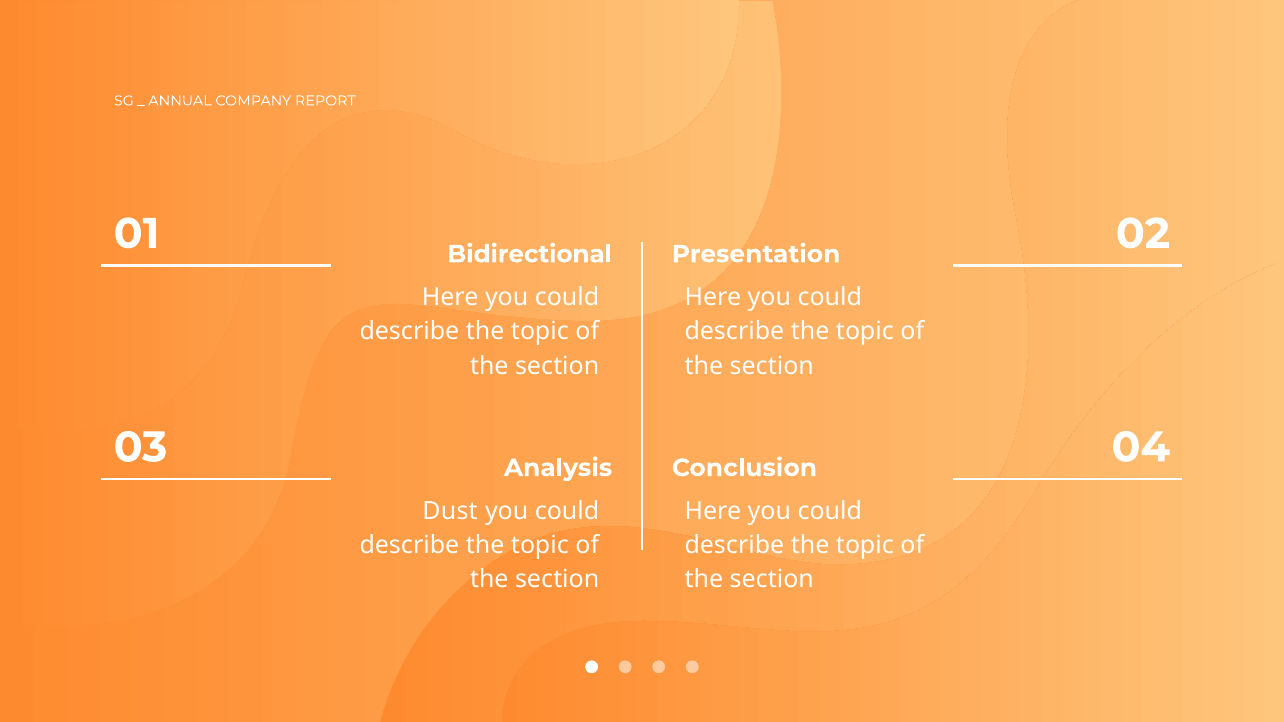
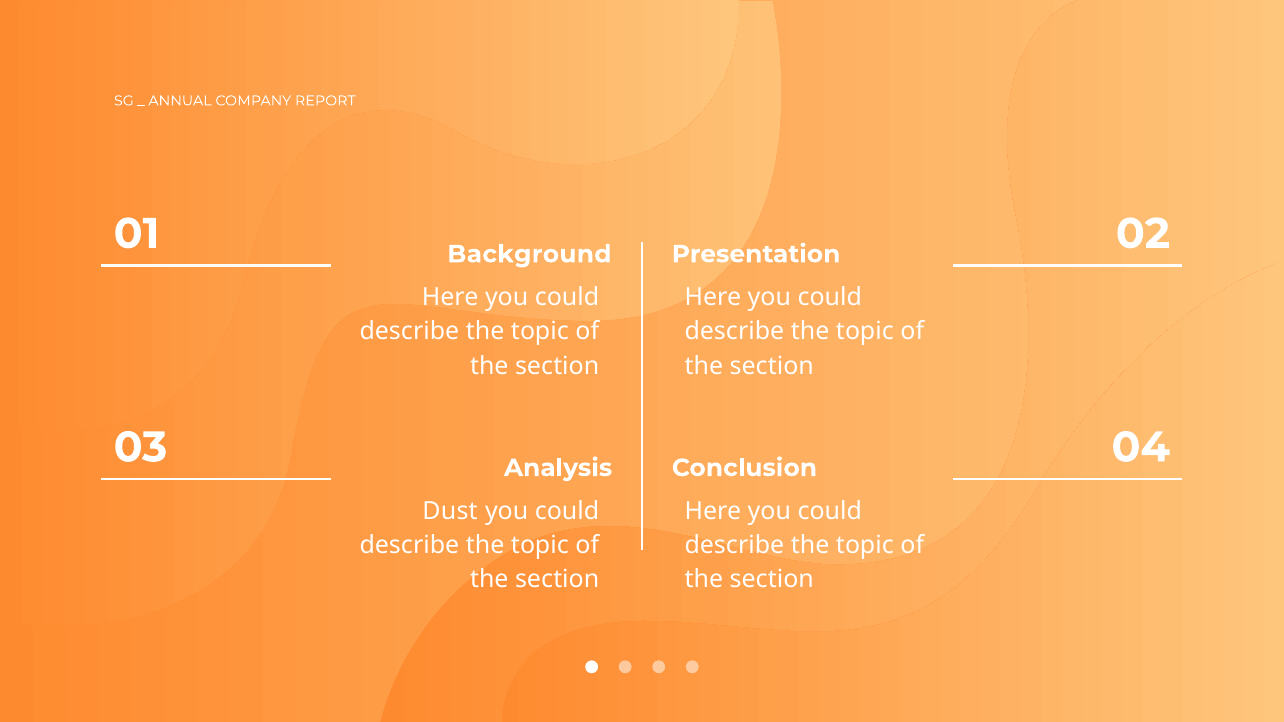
Bidirectional: Bidirectional -> Background (529, 254)
